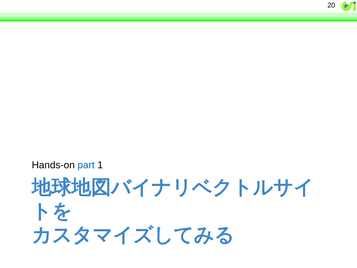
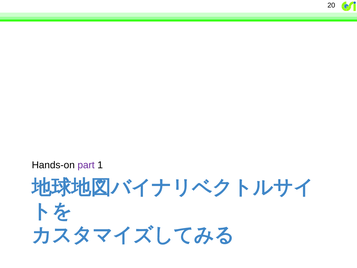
part colour: blue -> purple (86, 165)
